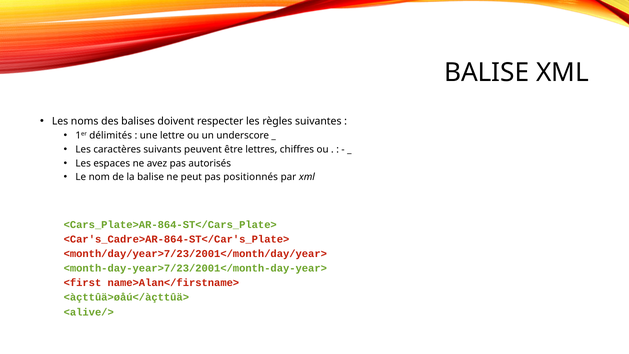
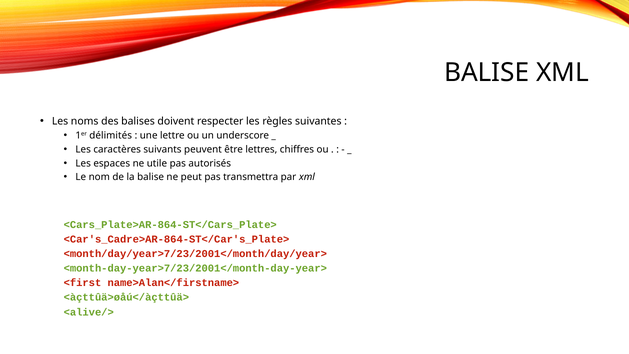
avez: avez -> utile (157, 163)
positionnés: positionnés -> transmettra (251, 177)
